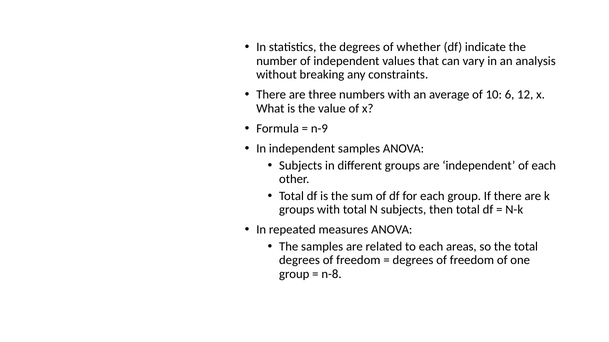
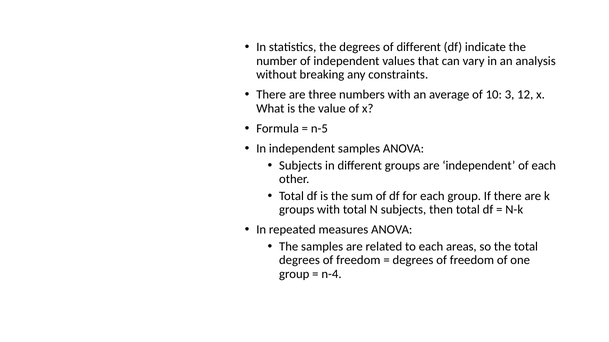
of whether: whether -> different (419, 47)
6: 6 -> 3 (510, 95)
n-9: n-9 -> n-5 (319, 129)
n-8: n-8 -> n-4 (332, 274)
